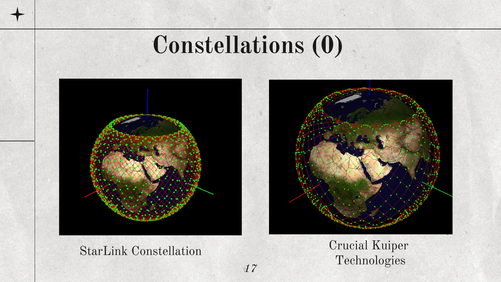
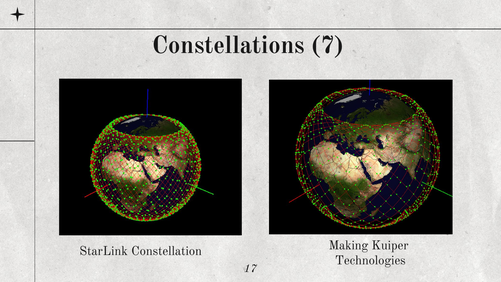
0: 0 -> 7 (328, 45)
Crucial: Crucial -> Making (348, 245)
